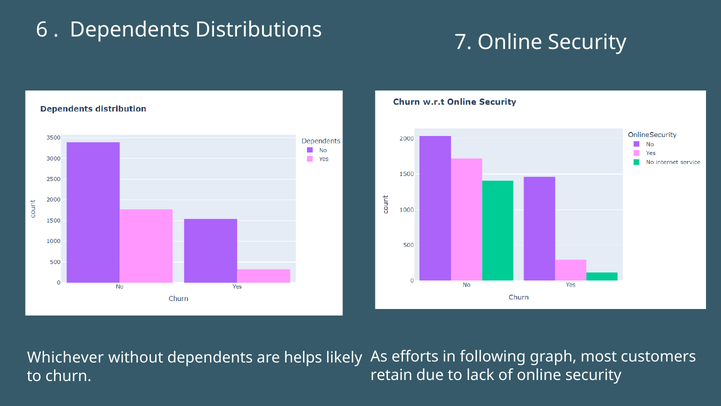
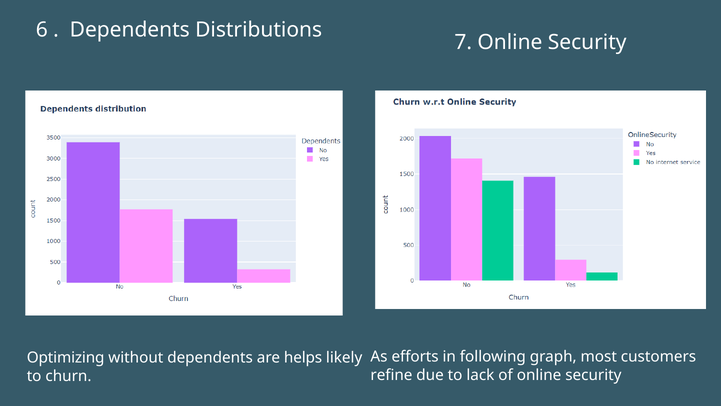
Whichever: Whichever -> Optimizing (66, 357)
retain: retain -> refine (391, 375)
